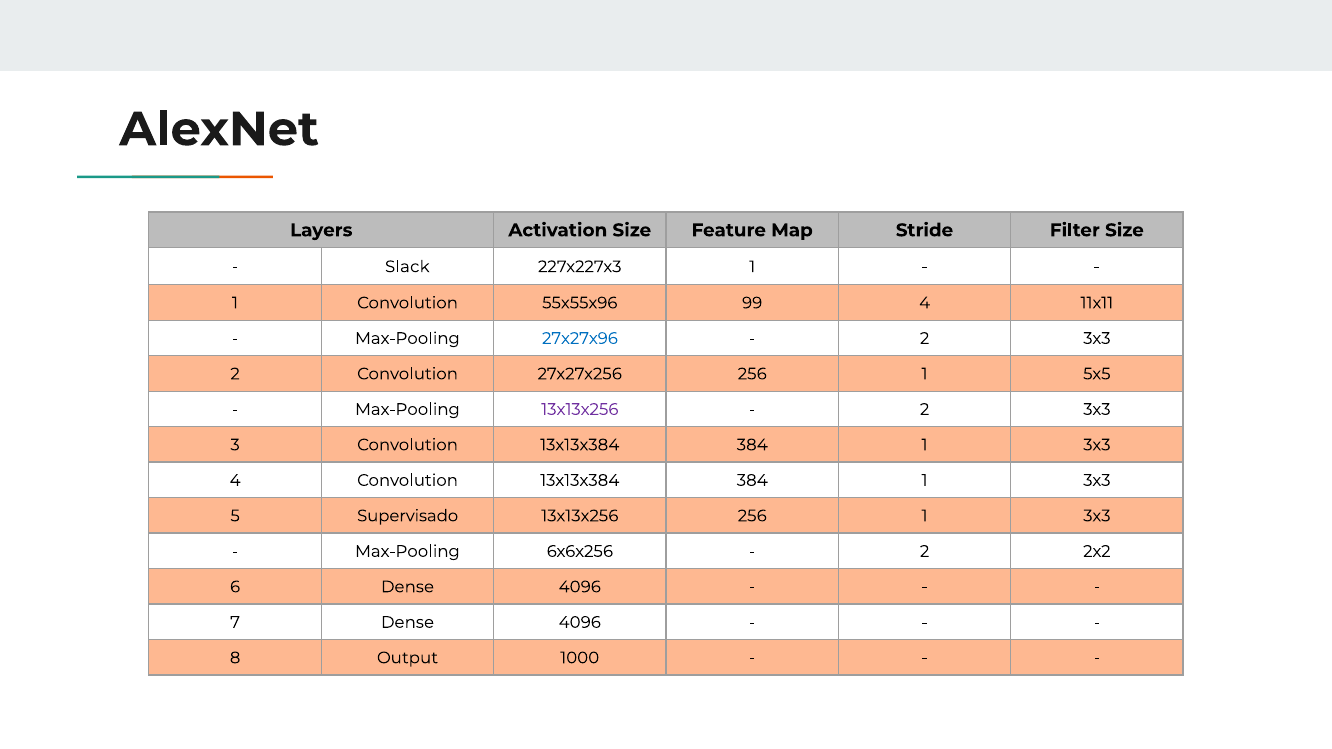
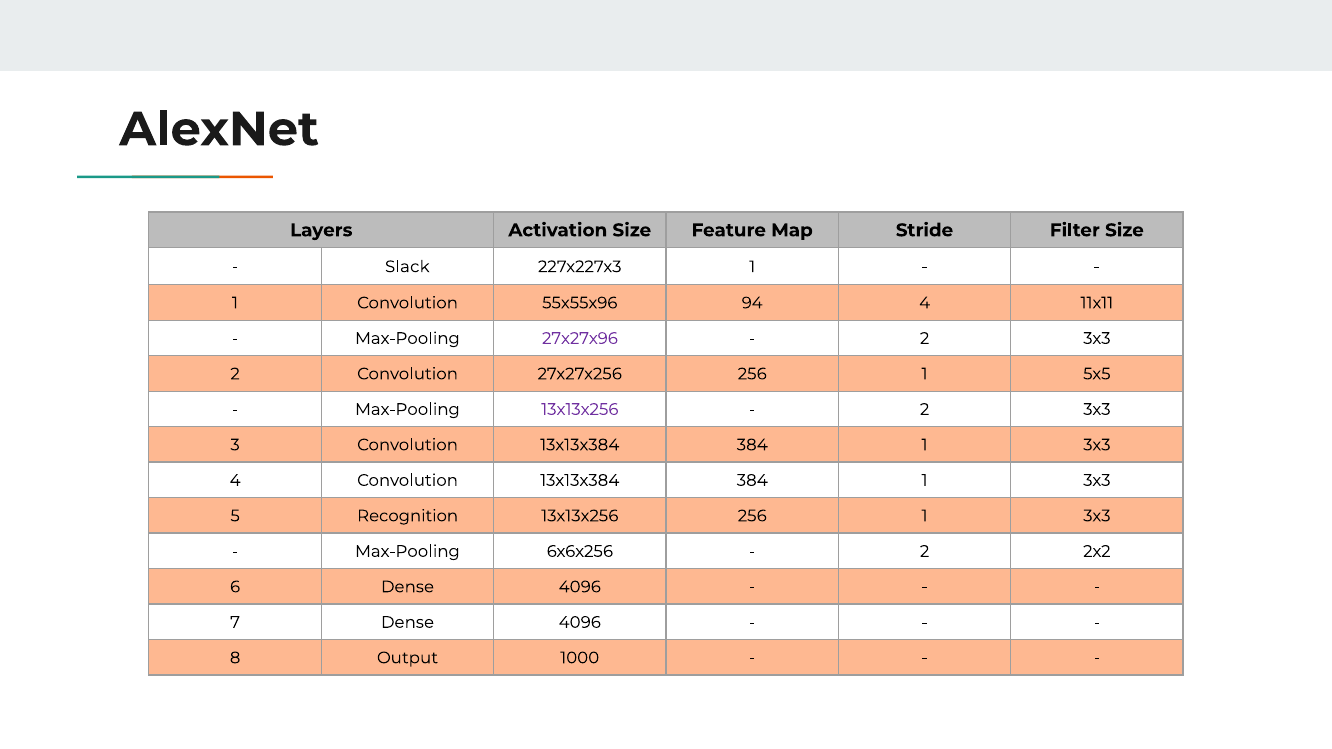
99: 99 -> 94 (752, 303)
27x27x96 colour: blue -> purple (580, 339)
Supervisado: Supervisado -> Recognition (408, 516)
